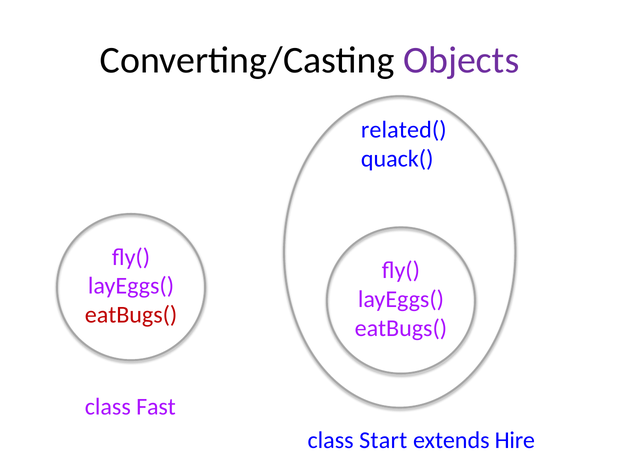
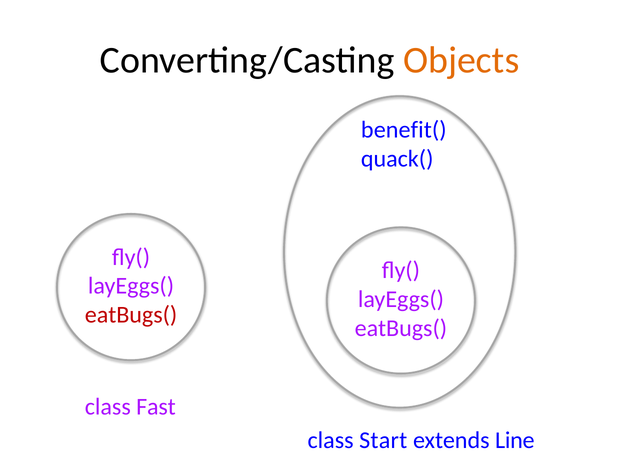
Objects colour: purple -> orange (461, 60)
related(: related( -> benefit( (404, 130)
Hire: Hire -> Line (515, 441)
